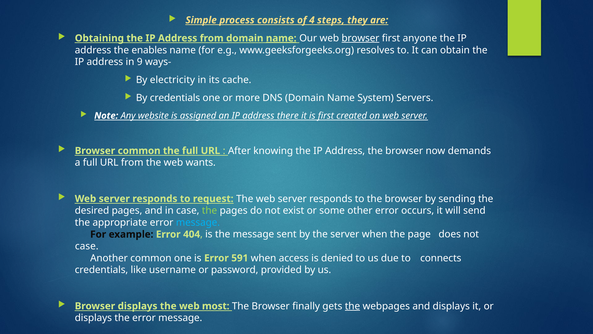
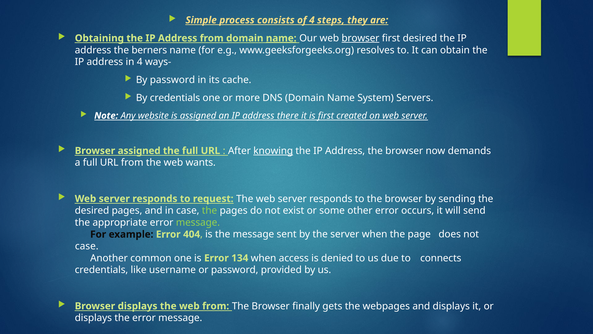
first anyone: anyone -> desired (420, 38)
enables: enables -> berners (149, 50)
in 9: 9 -> 4 (140, 62)
By electricity: electricity -> password (172, 80)
Browser common: common -> assigned (139, 151)
knowing underline: none -> present (273, 151)
message colour: light blue -> light green (198, 222)
591: 591 -> 134 (240, 258)
web most: most -> from (216, 306)
the underline: present -> none (352, 306)
